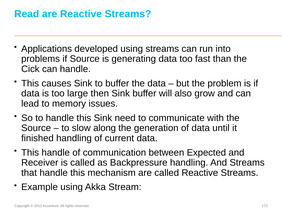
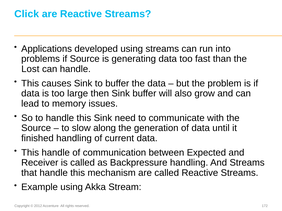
Read: Read -> Click (27, 14)
Cick: Cick -> Lost (30, 69)
